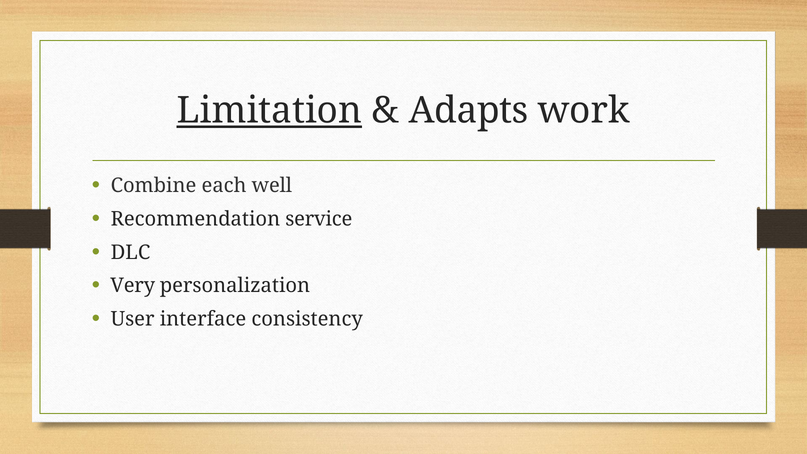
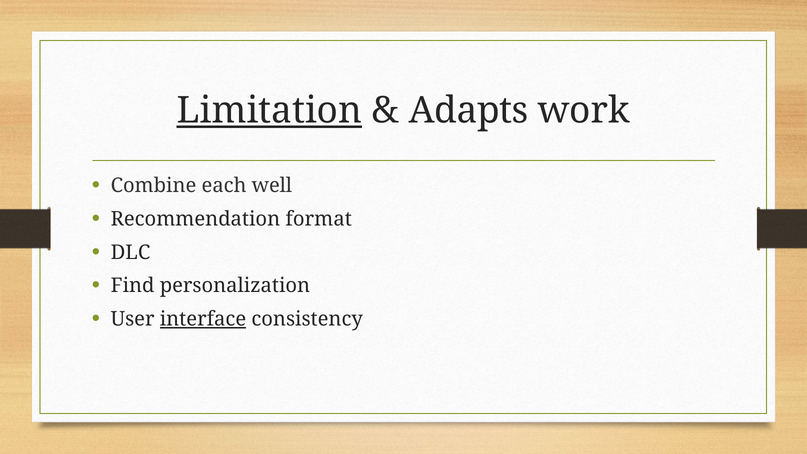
service: service -> format (319, 219)
Very: Very -> Find (133, 286)
interface underline: none -> present (203, 319)
